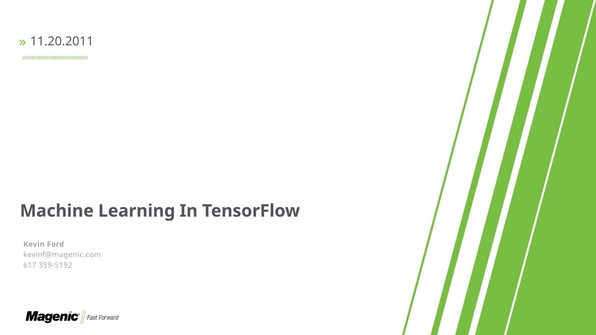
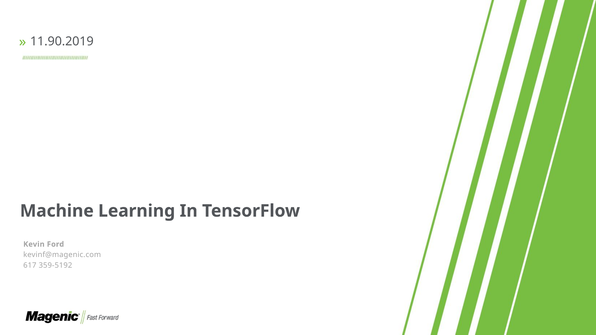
11.20.2011: 11.20.2011 -> 11.90.2019 (62, 42)
